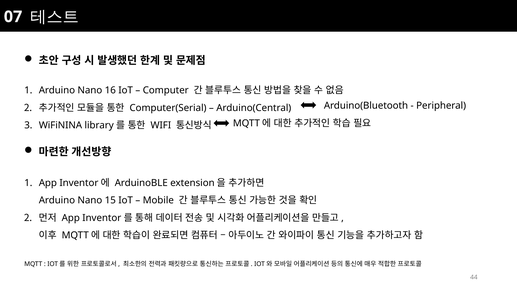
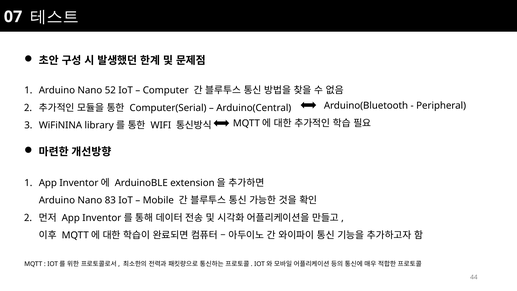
16: 16 -> 52 (110, 90)
15: 15 -> 83 (110, 200)
